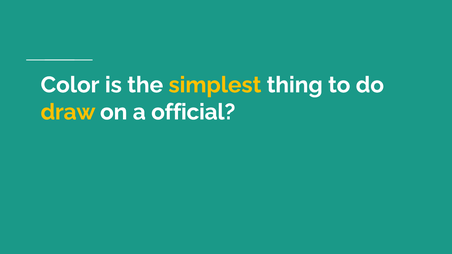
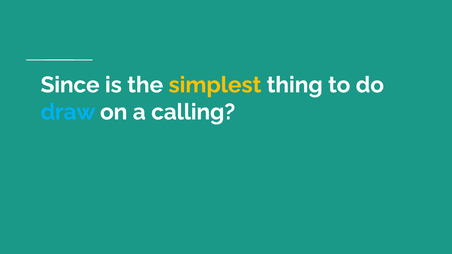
Color: Color -> Since (70, 85)
draw colour: yellow -> light blue (68, 112)
official: official -> calling (193, 112)
